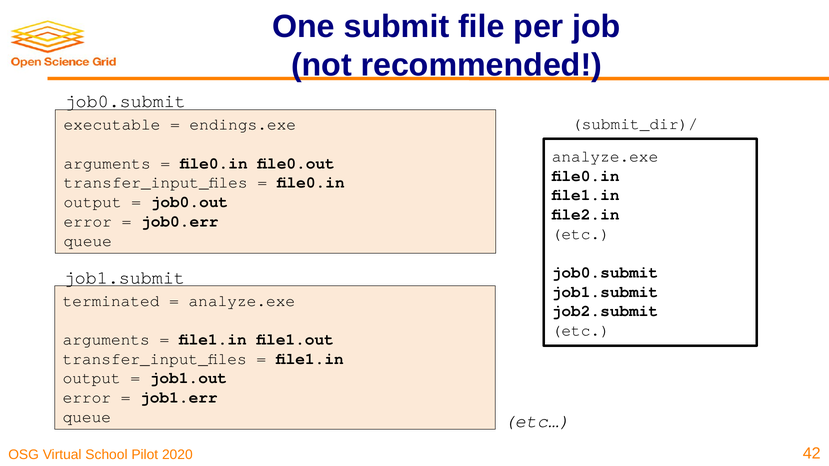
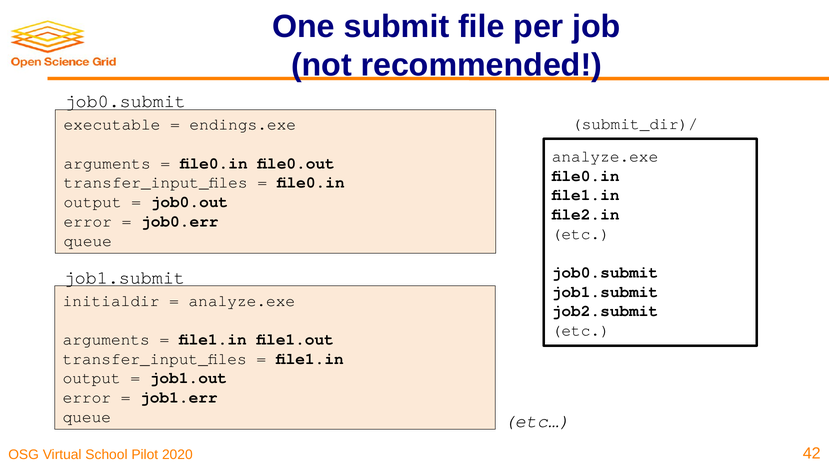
terminated: terminated -> initialdir (111, 301)
